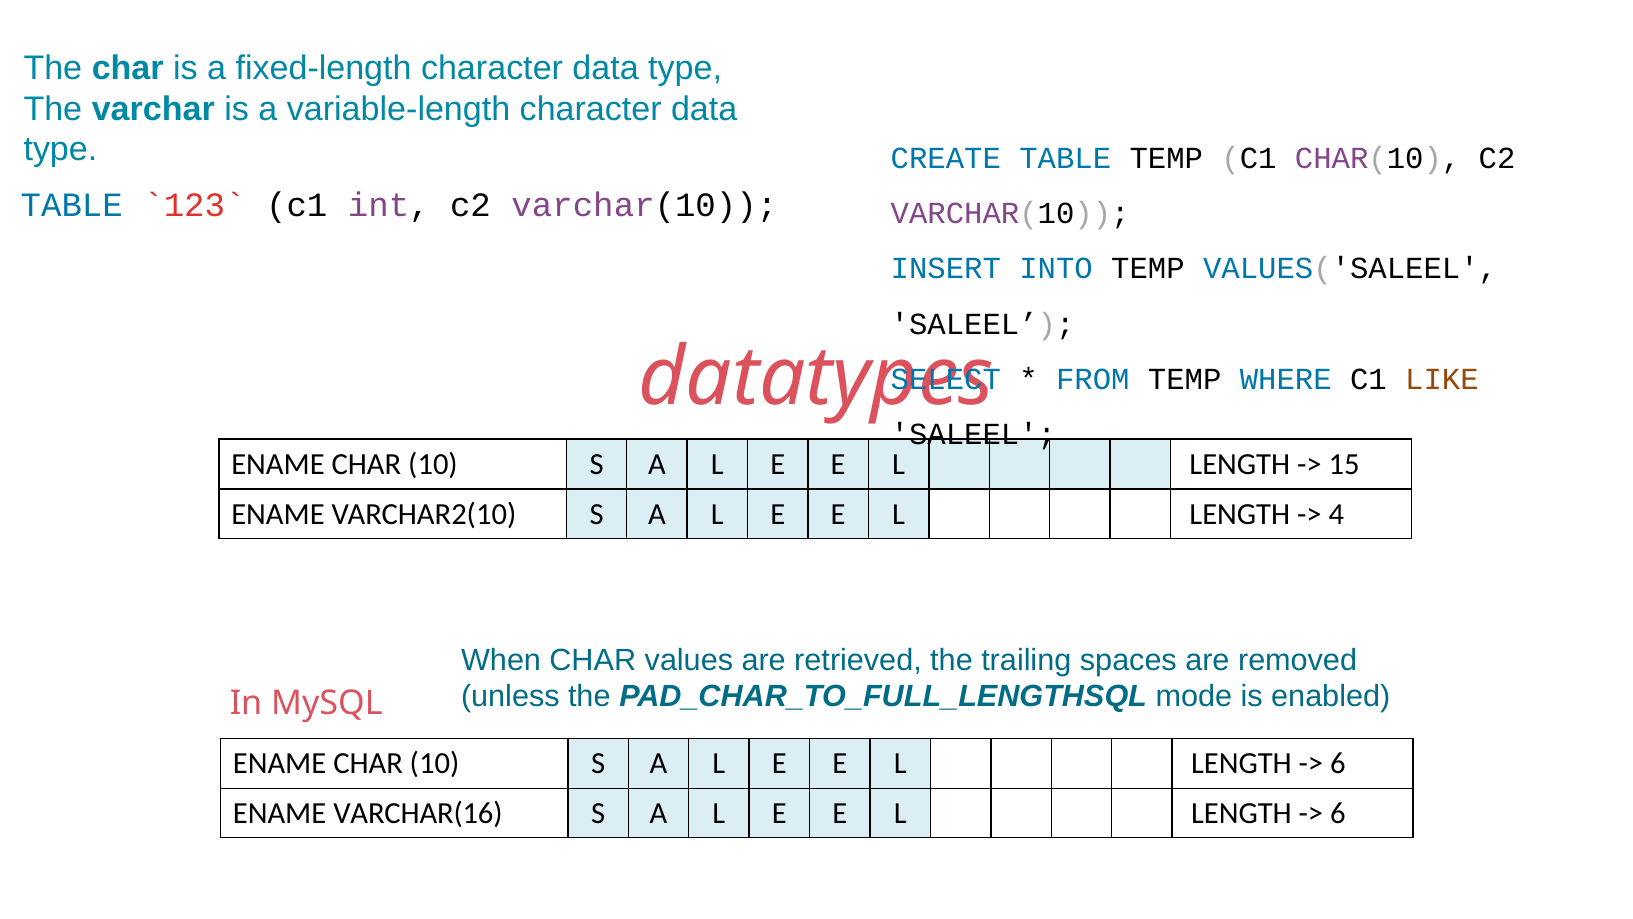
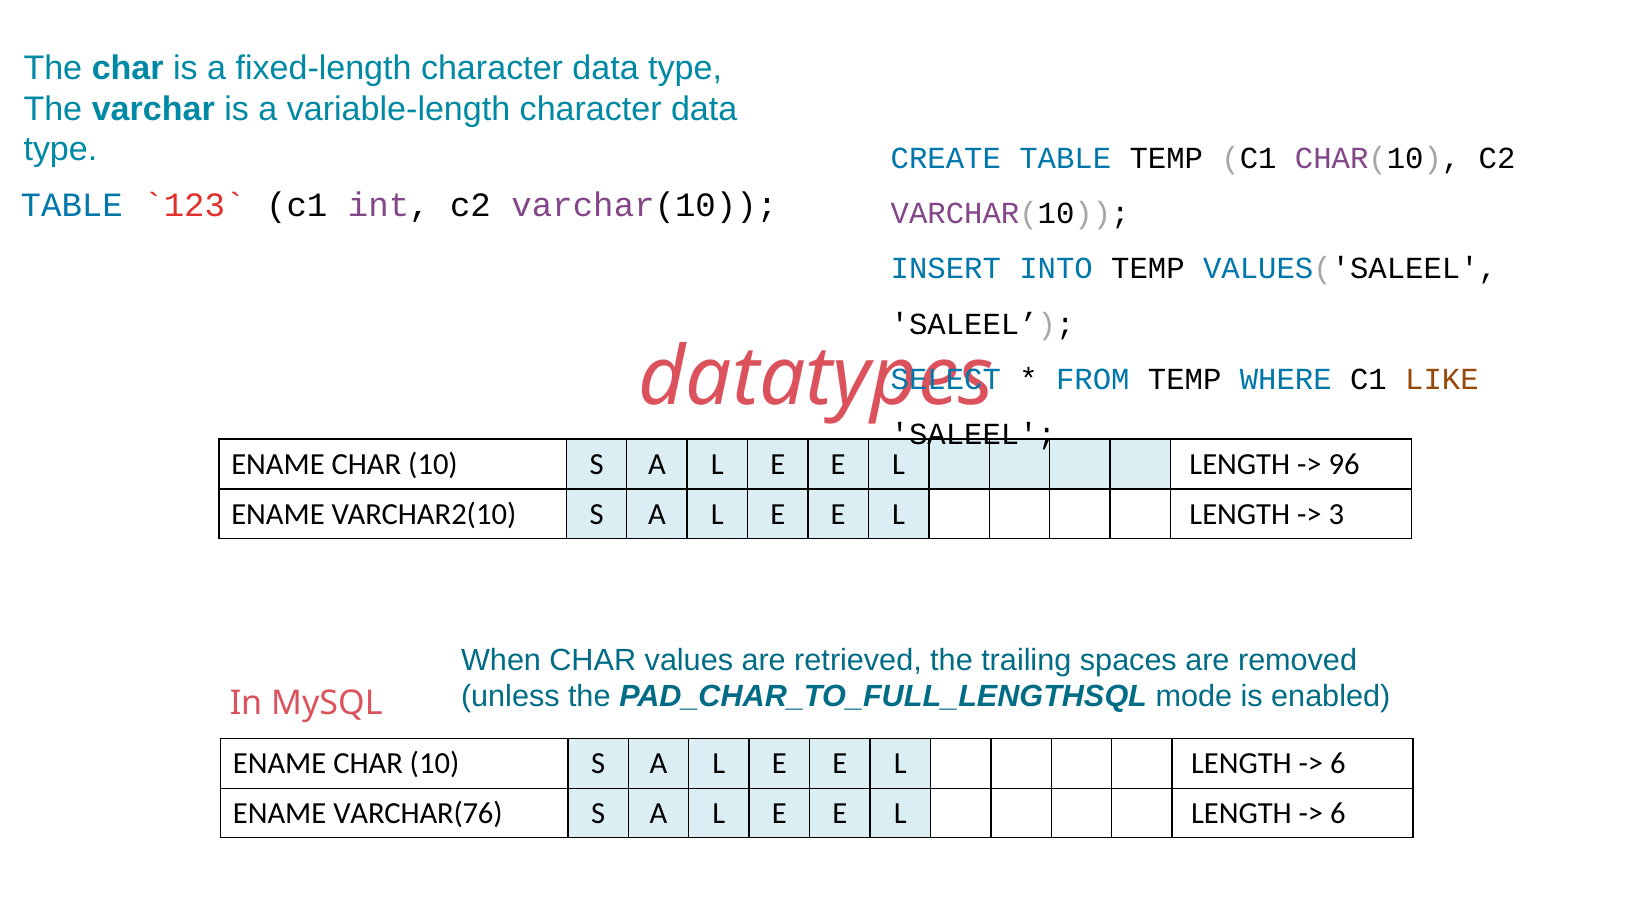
15: 15 -> 96 (1344, 464)
4: 4 -> 3 (1336, 514)
VARCHAR(16: VARCHAR(16 -> VARCHAR(76 (418, 813)
